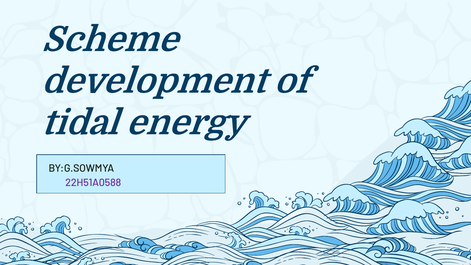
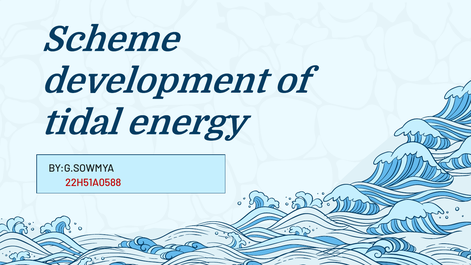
22H51A0588 colour: purple -> red (93, 183)
